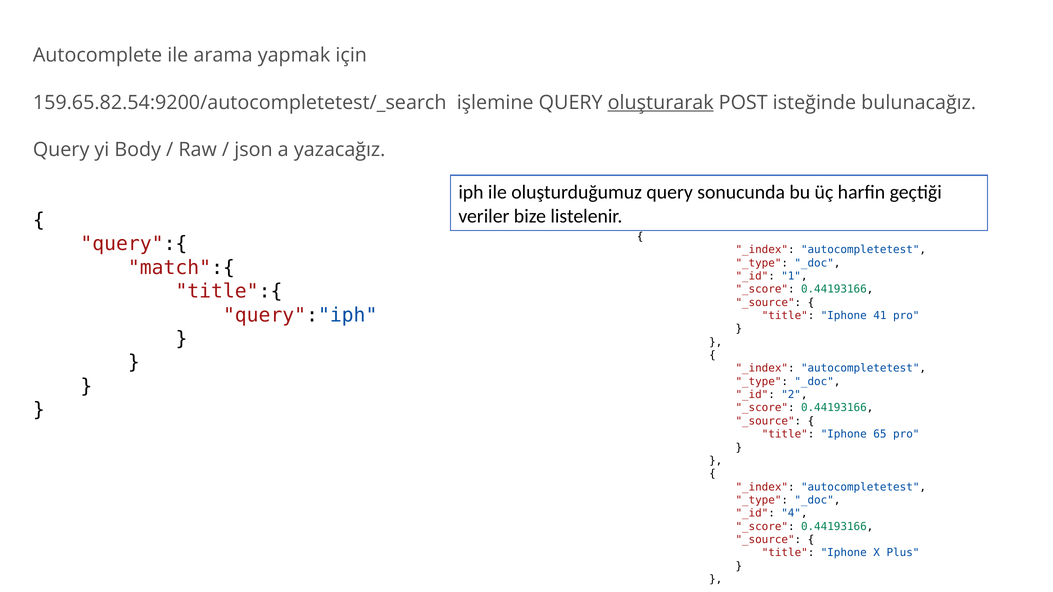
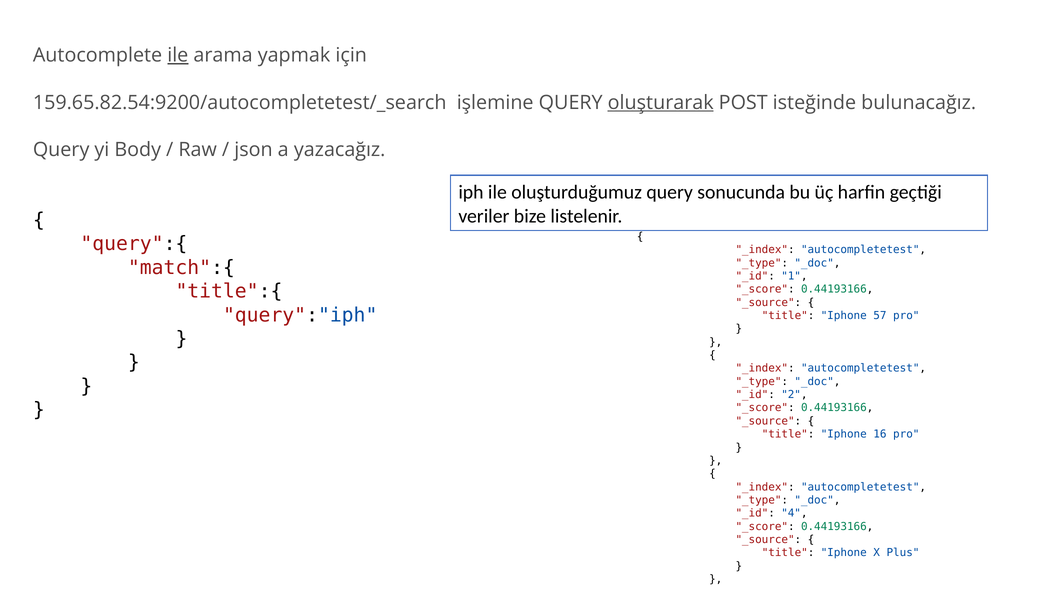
ile underline: none -> present (178, 55)
41: 41 -> 57 (880, 316)
65: 65 -> 16 (880, 434)
